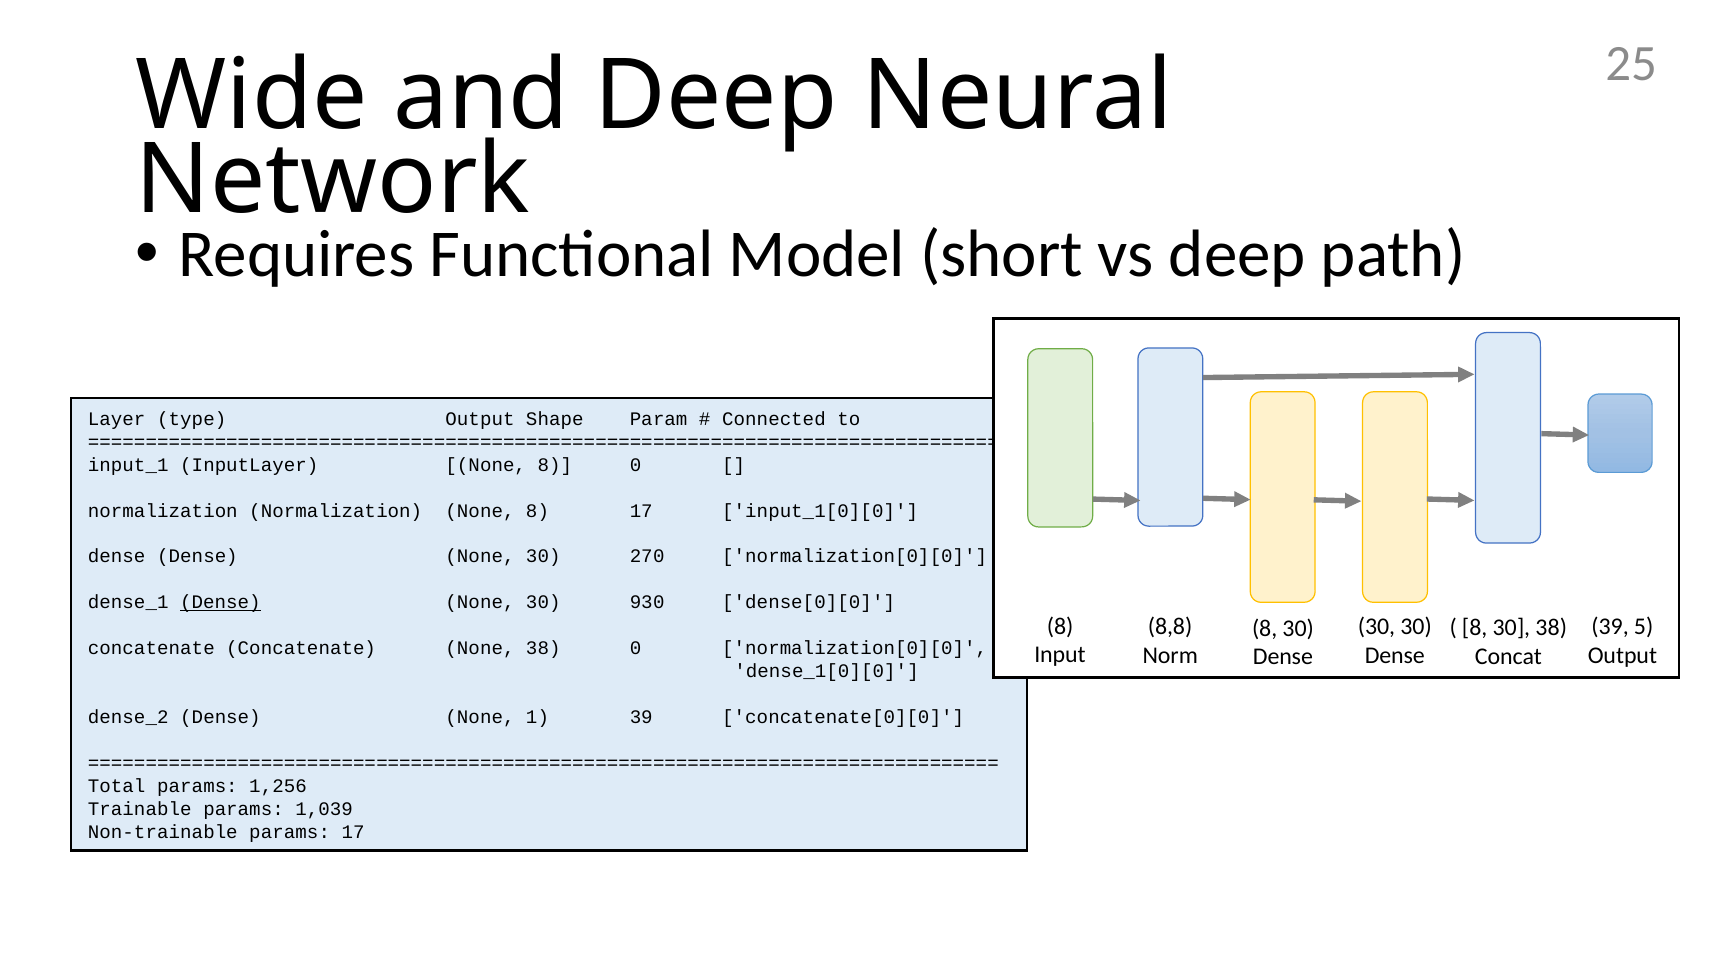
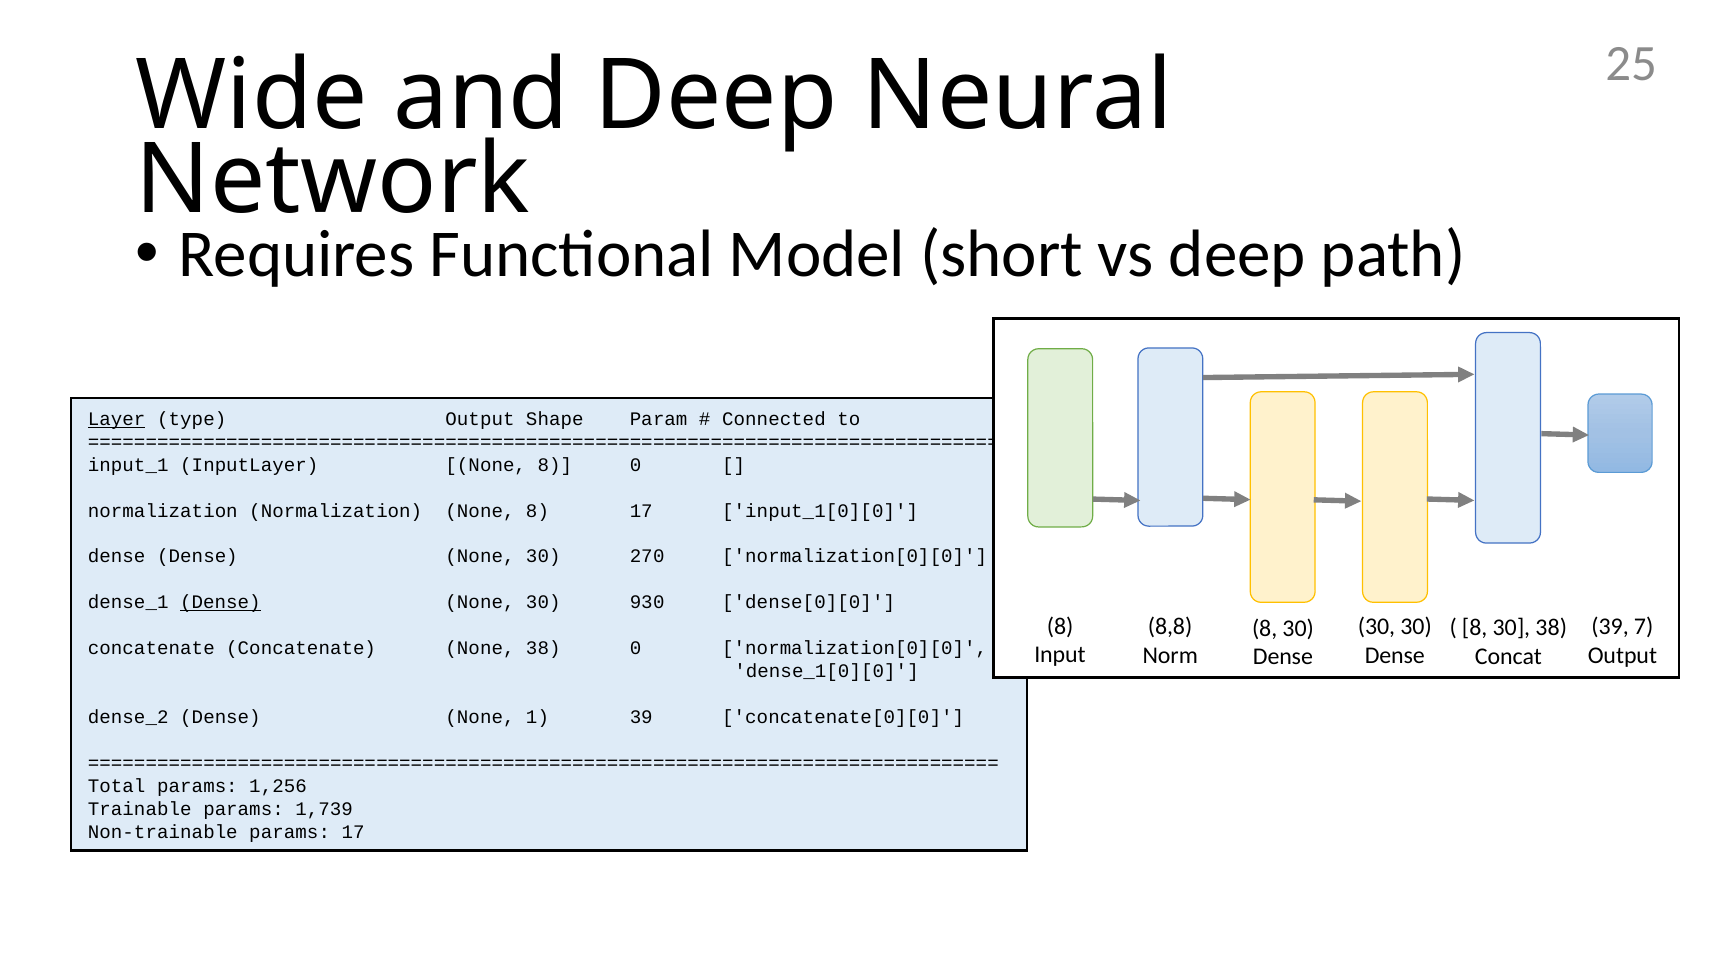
Layer underline: none -> present (117, 419)
5: 5 -> 7 (1644, 626)
1,039: 1,039 -> 1,739 (324, 809)
